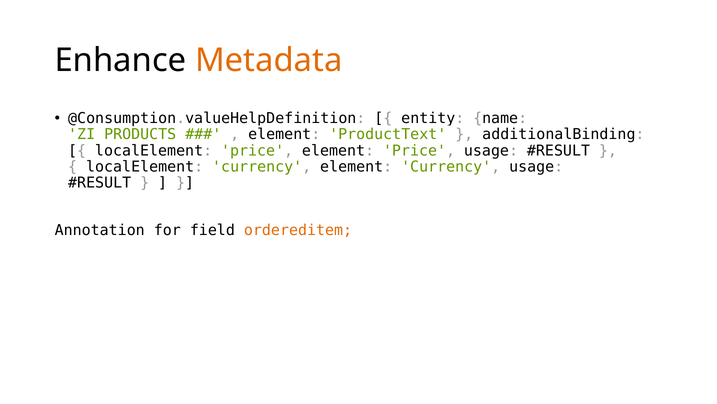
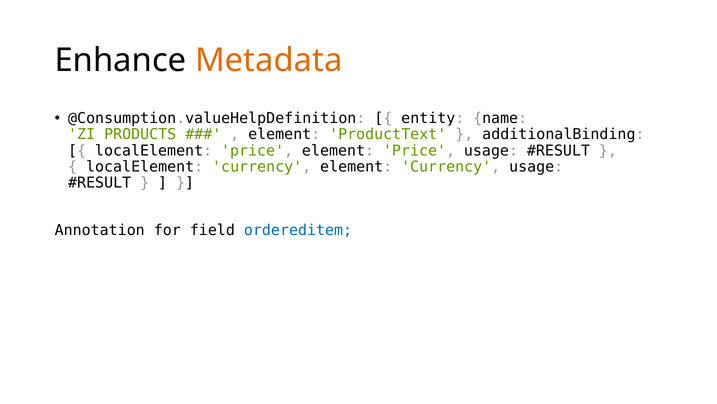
ordereditem colour: orange -> blue (298, 230)
